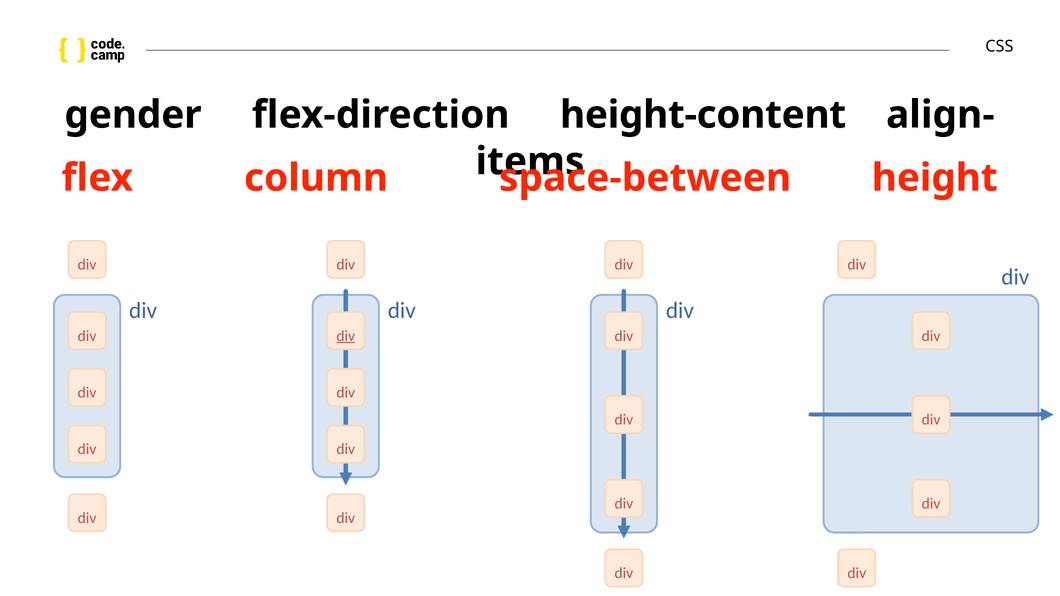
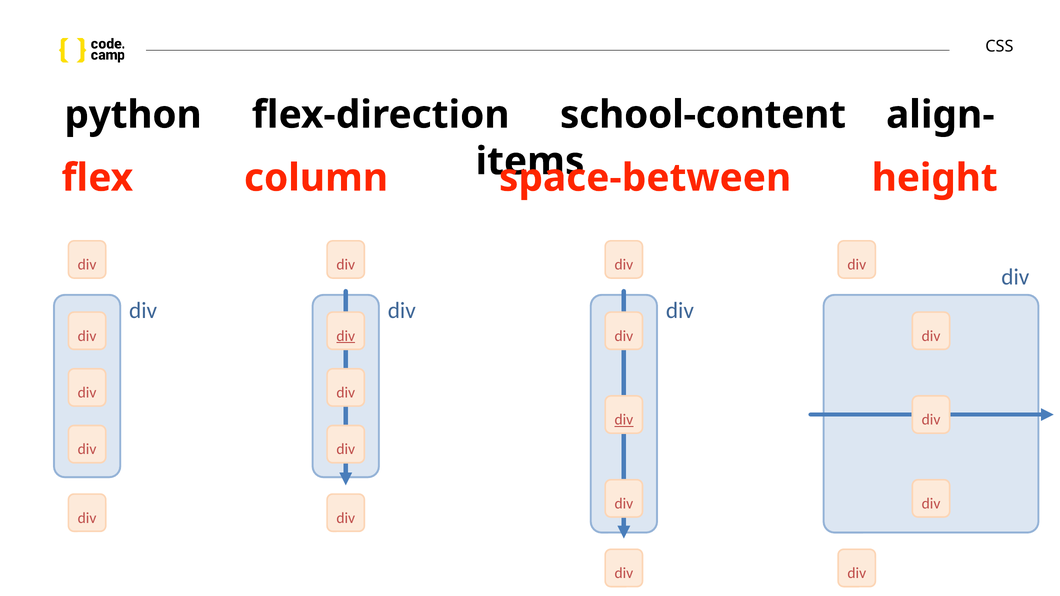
gender: gender -> python (133, 115)
height-content: height-content -> school-content (703, 115)
div underline: none -> present (624, 420)
